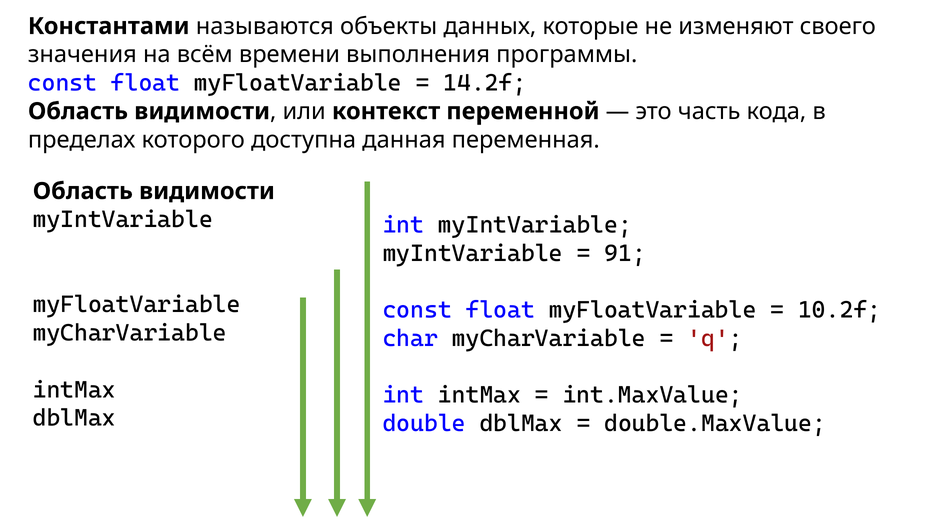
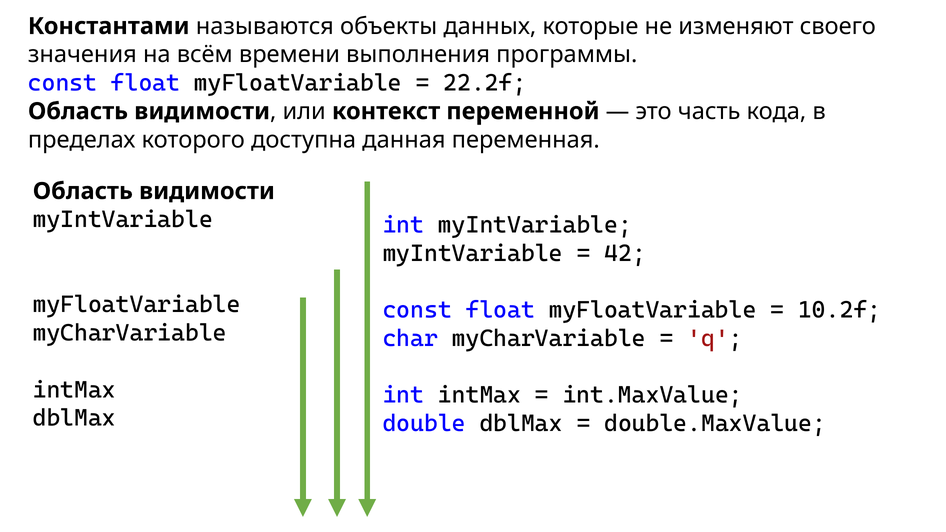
14.2f: 14.2f -> 22.2f (485, 83)
91: 91 -> 42 (625, 253)
